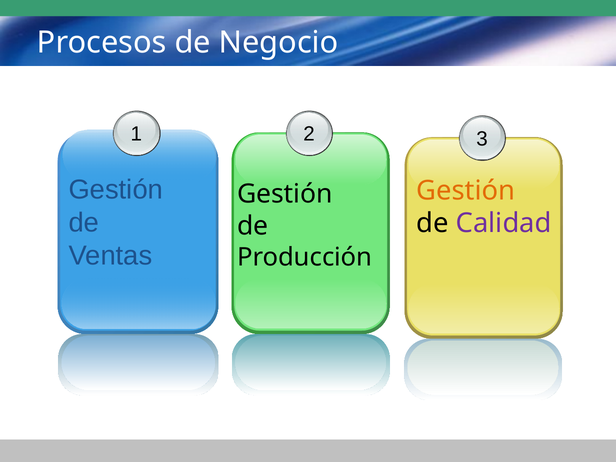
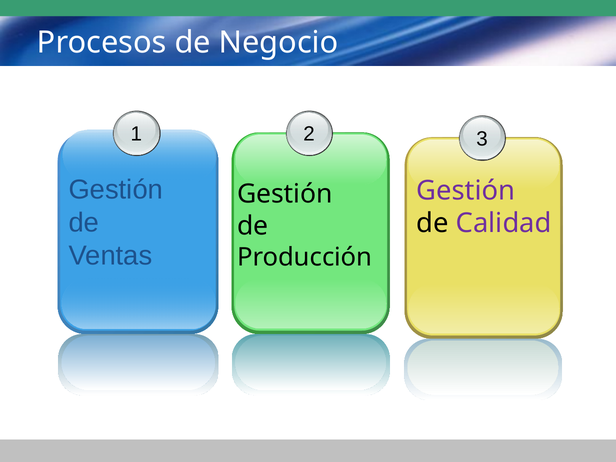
Gestión colour: orange -> purple (466, 191)
